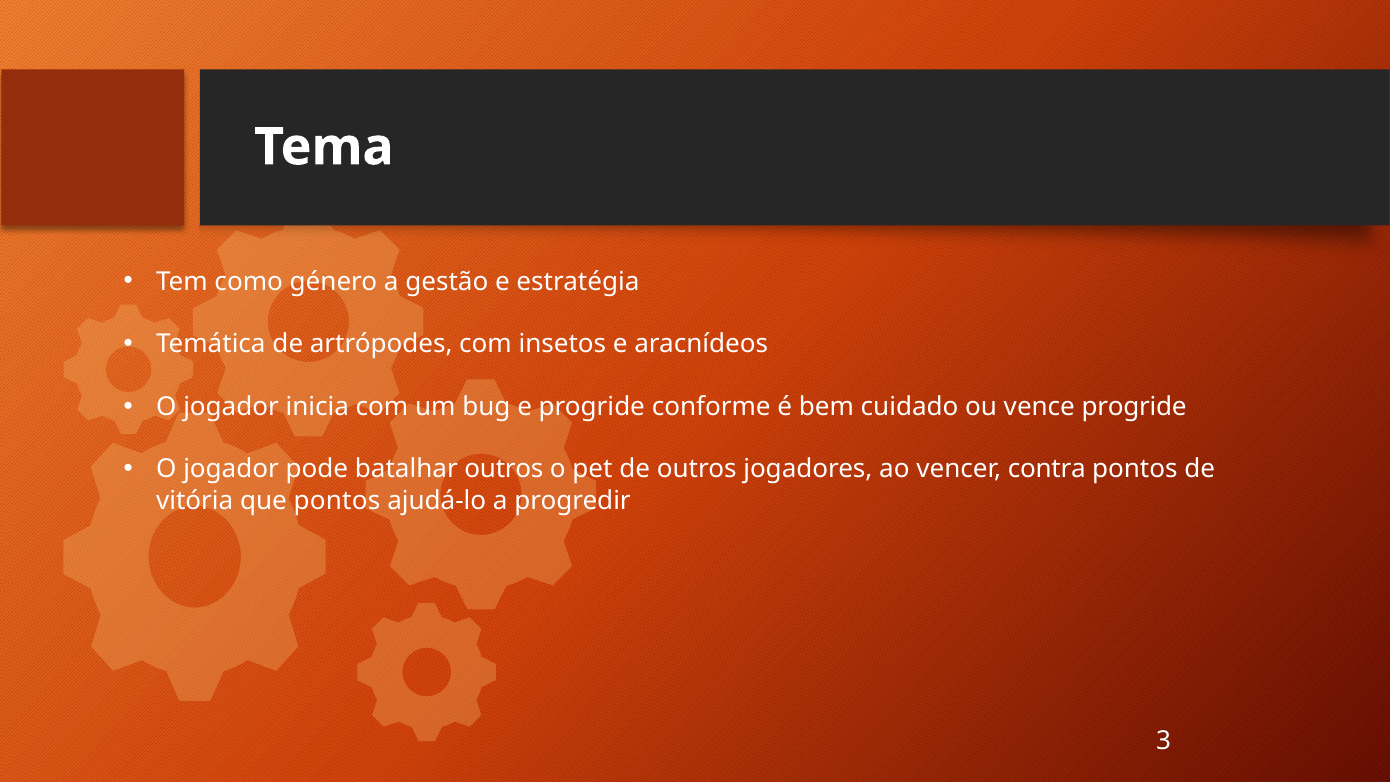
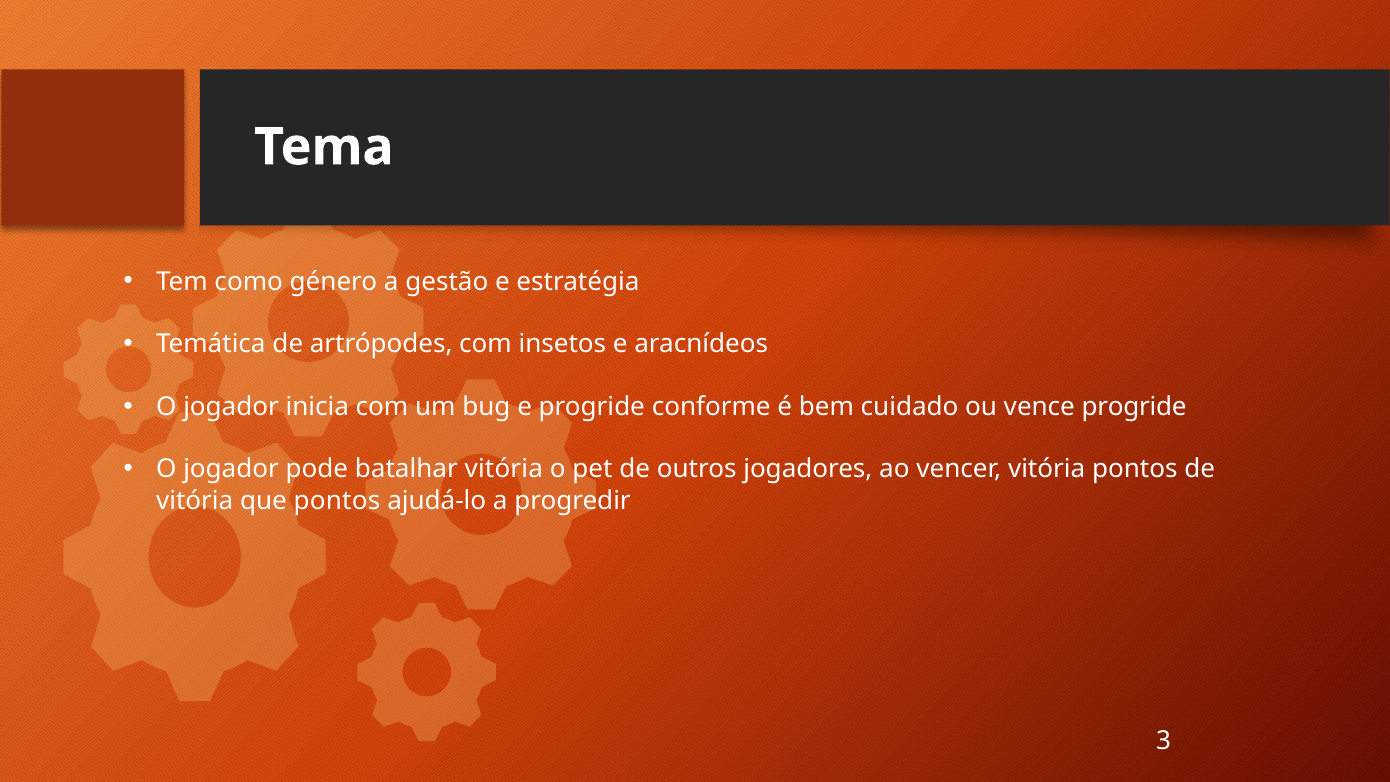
batalhar outros: outros -> vitória (504, 469)
vencer contra: contra -> vitória (1047, 469)
